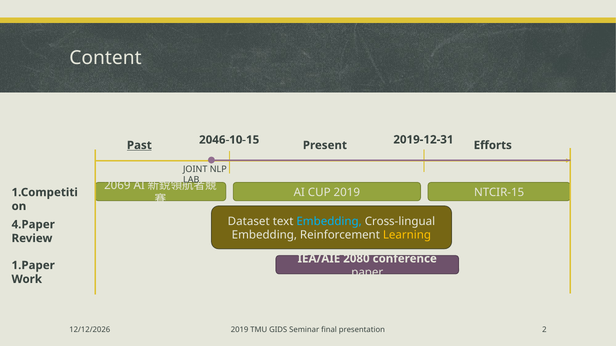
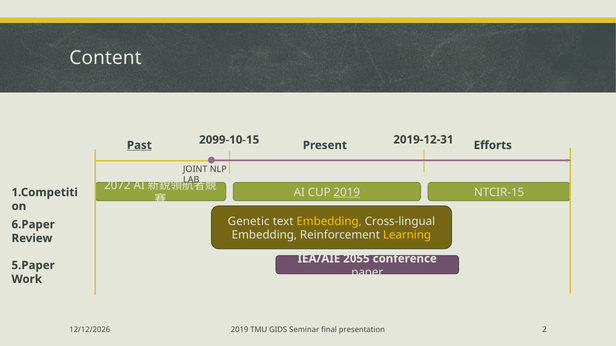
2046-10-15: 2046-10-15 -> 2099-10-15 (229, 140)
2069: 2069 -> 2072 (117, 186)
2019 underline: none -> present (347, 193)
Dataset: Dataset -> Genetic (249, 222)
Embedding colour: light blue -> yellow (329, 222)
4.Paper: 4.Paper -> 6.Paper (33, 225)
2080: 2080 -> 2055 (356, 259)
1.Paper: 1.Paper -> 5.Paper (33, 266)
